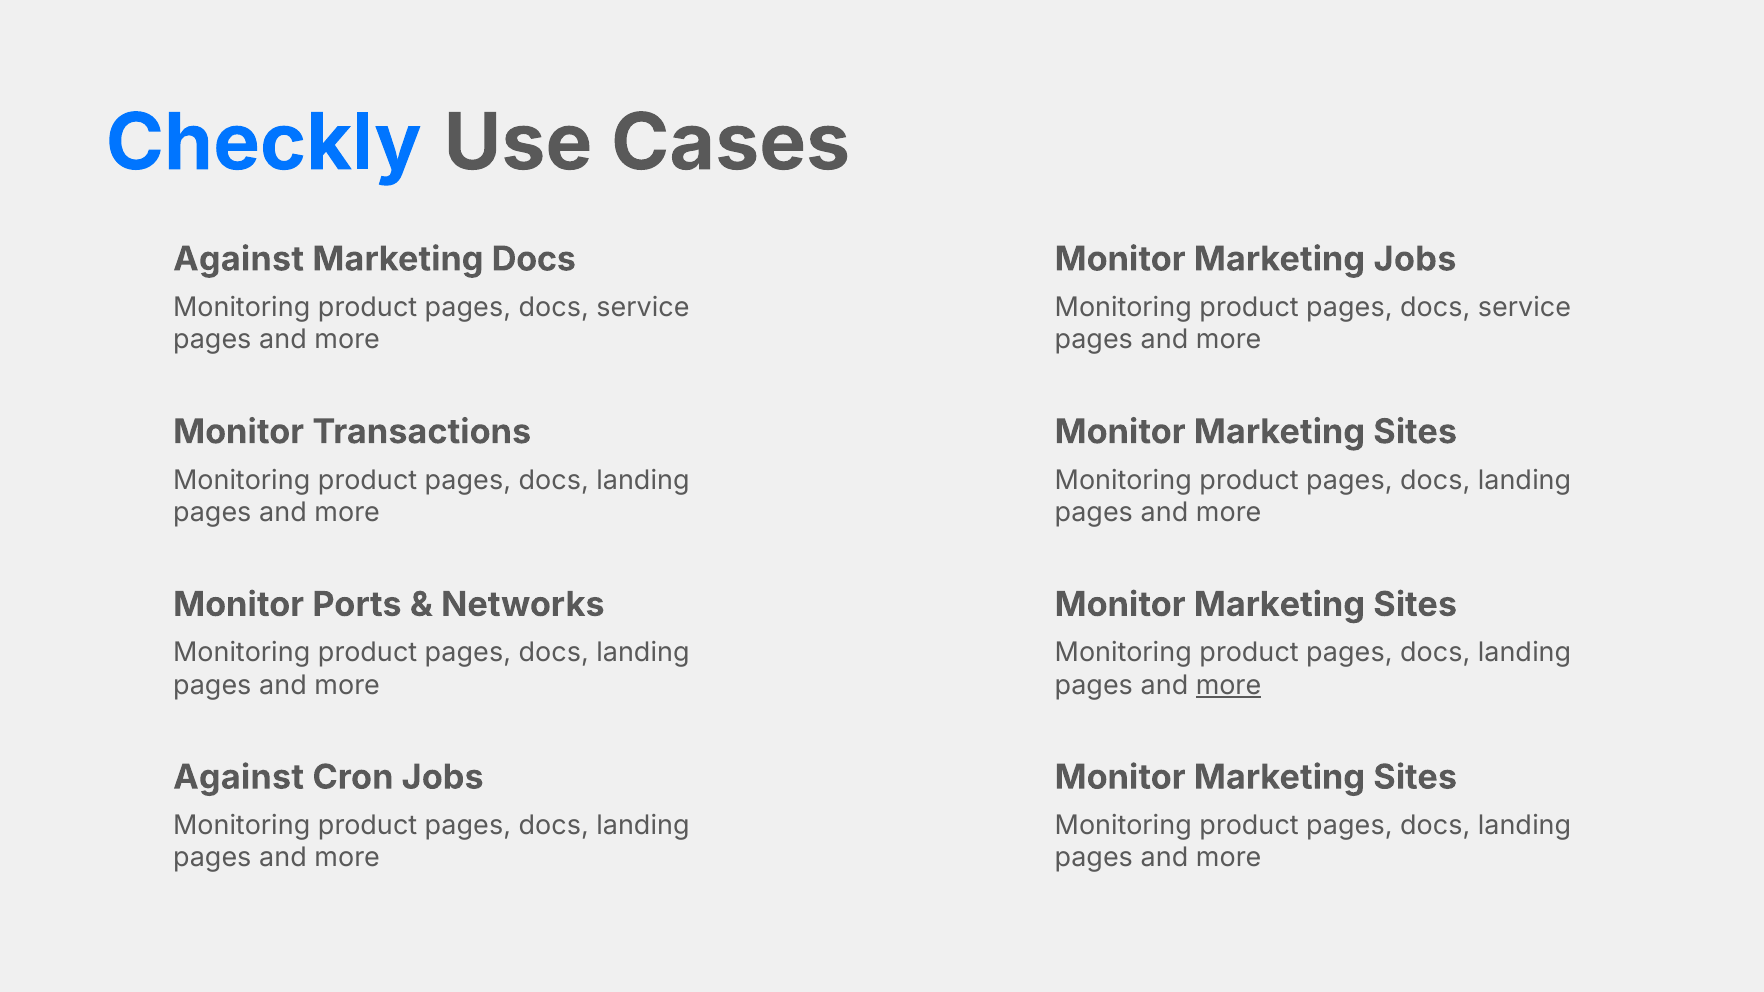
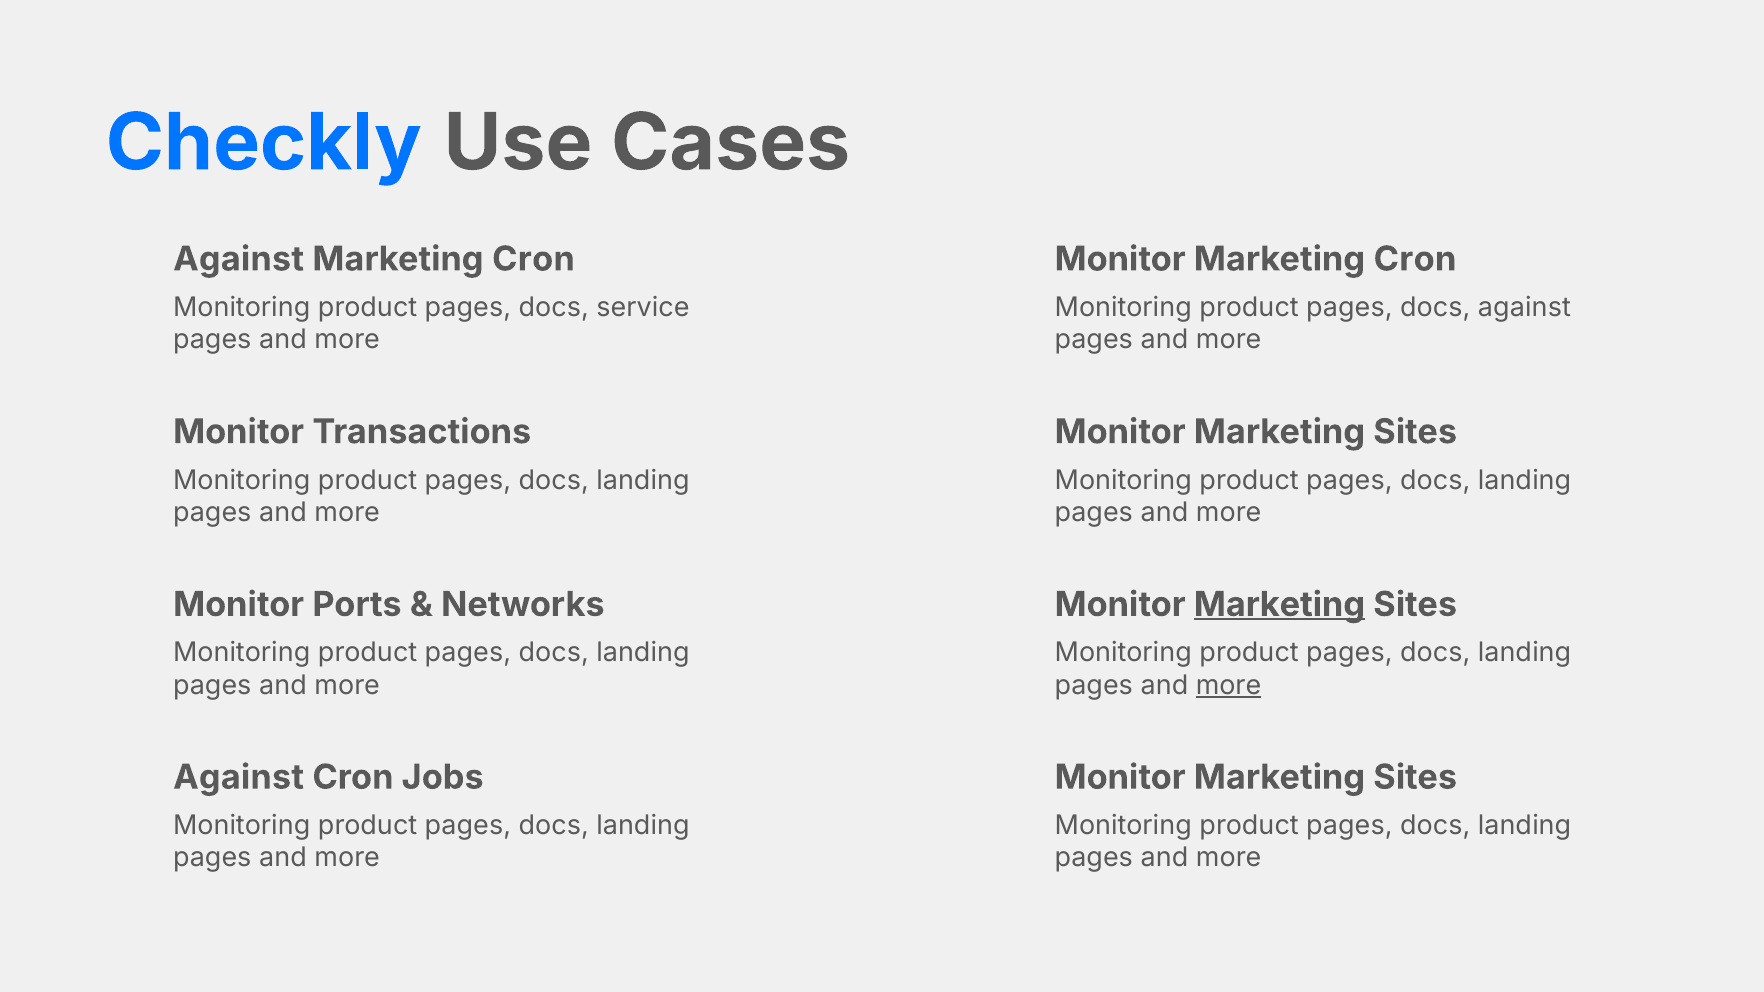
Docs: Docs -> Cron (534, 259)
Monitor Marketing Jobs: Jobs -> Cron (1415, 259)
service: service -> against (1524, 308)
Marketing underline: none -> present (1279, 605)
